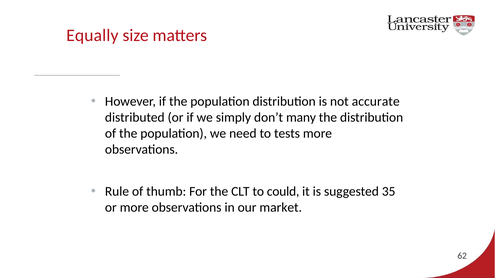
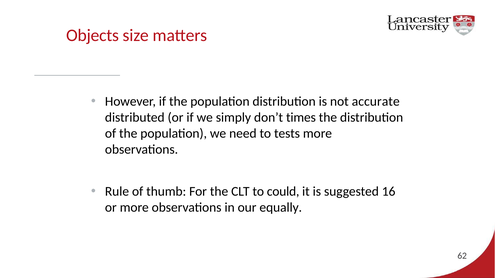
Equally: Equally -> Objects (93, 36)
many: many -> times (301, 118)
35: 35 -> 16 (389, 192)
market: market -> equally (281, 208)
